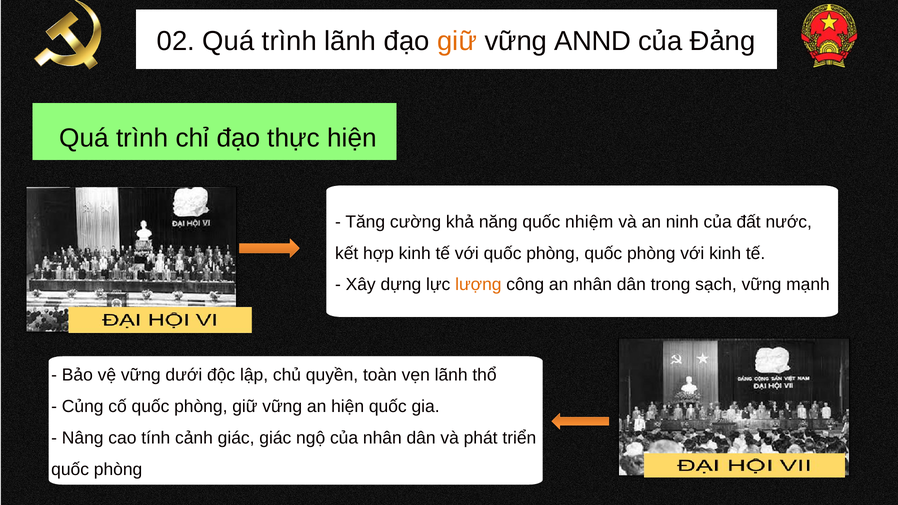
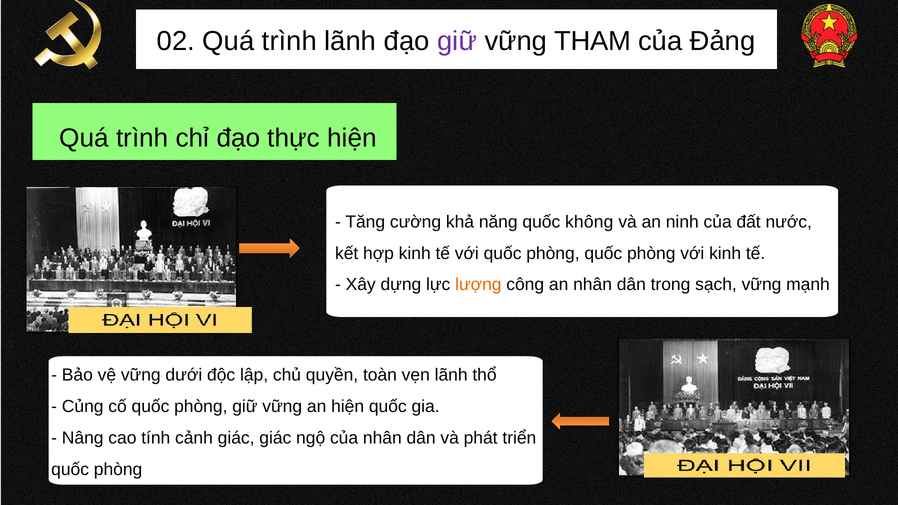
giữ colour: orange -> purple (457, 41)
ANND: ANND -> THAM (593, 41)
nhiệm: nhiệm -> không (589, 222)
